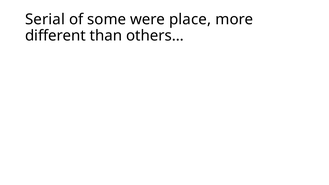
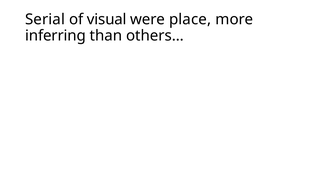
some: some -> visual (107, 19)
different: different -> inferring (55, 36)
